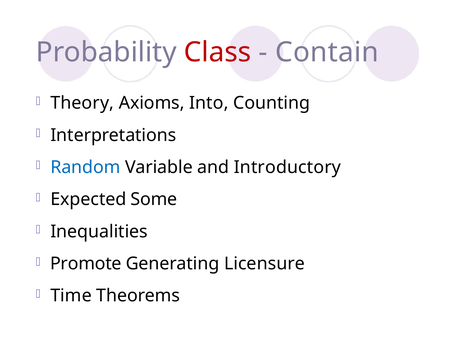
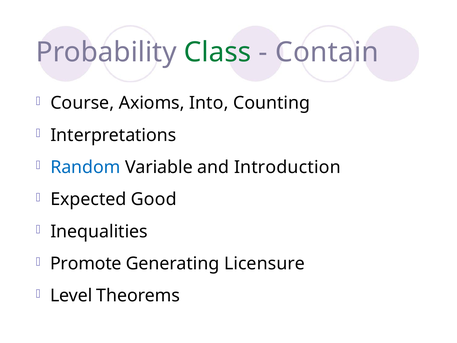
Class colour: red -> green (218, 52)
Theory: Theory -> Course (82, 103)
Introductory: Introductory -> Introduction (287, 167)
Some: Some -> Good (154, 199)
Time: Time -> Level (71, 296)
